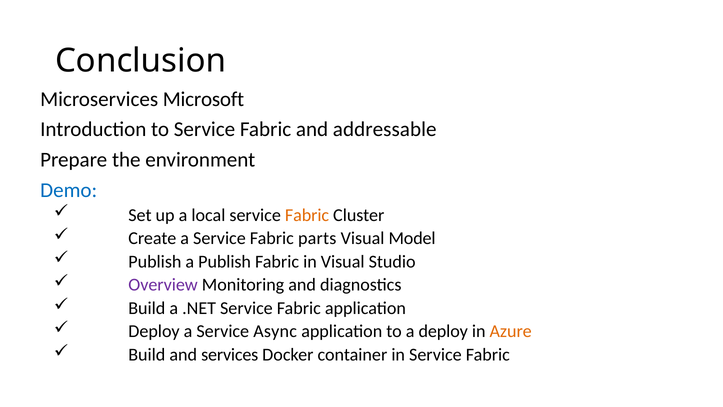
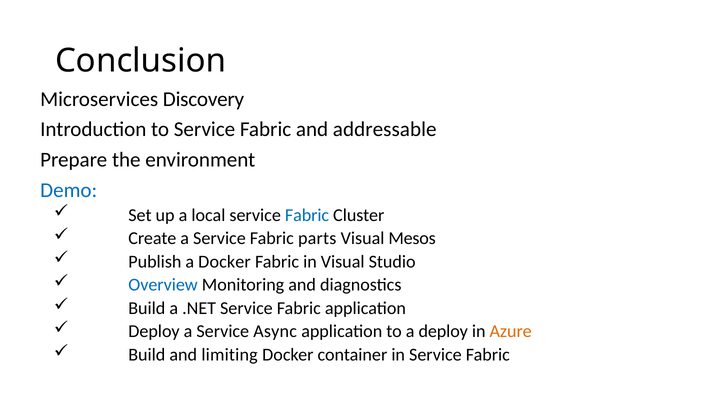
Microsoft: Microsoft -> Discovery (203, 99)
Fabric colour: orange -> blue (307, 215)
Model: Model -> Mesos (412, 238)
a Publish: Publish -> Docker (225, 261)
Overview colour: purple -> blue (163, 285)
services: services -> limiting (230, 355)
